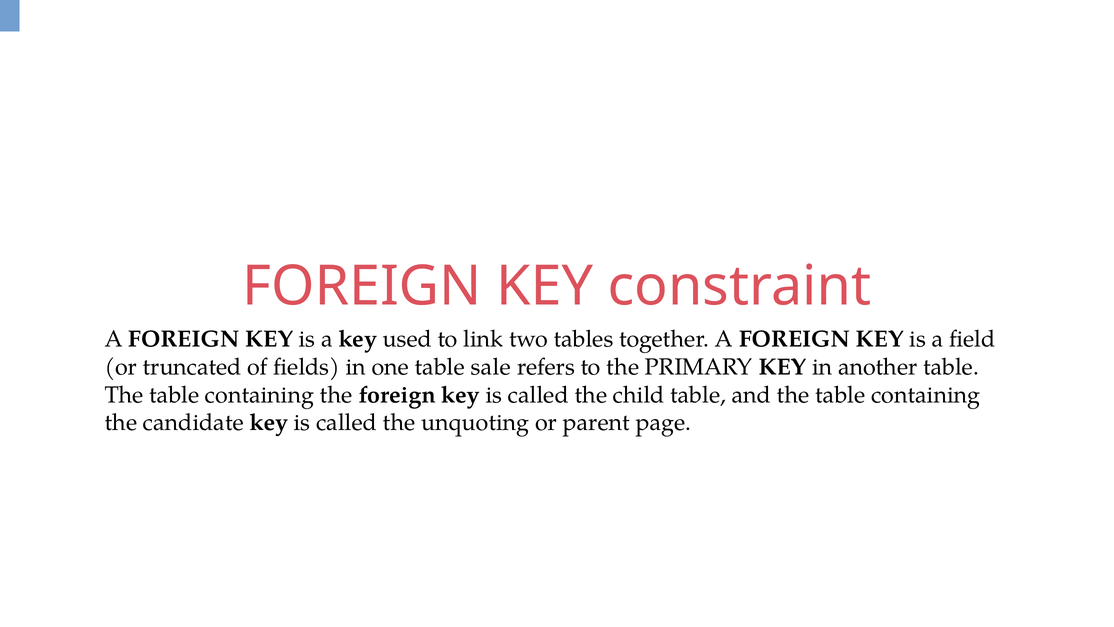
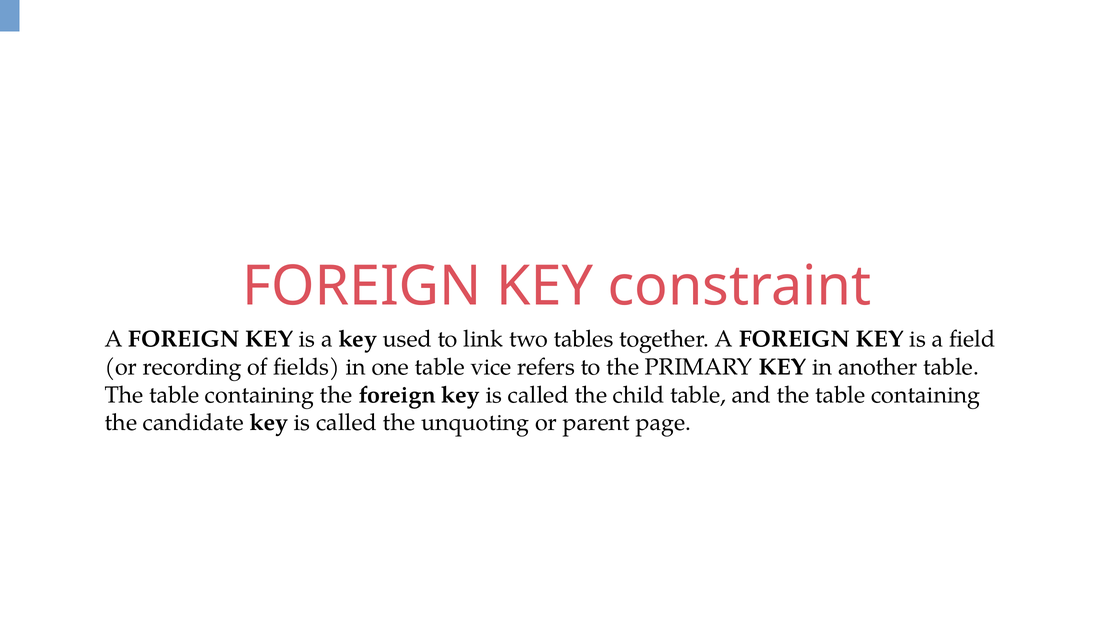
truncated: truncated -> recording (192, 367)
sale: sale -> vice (491, 367)
